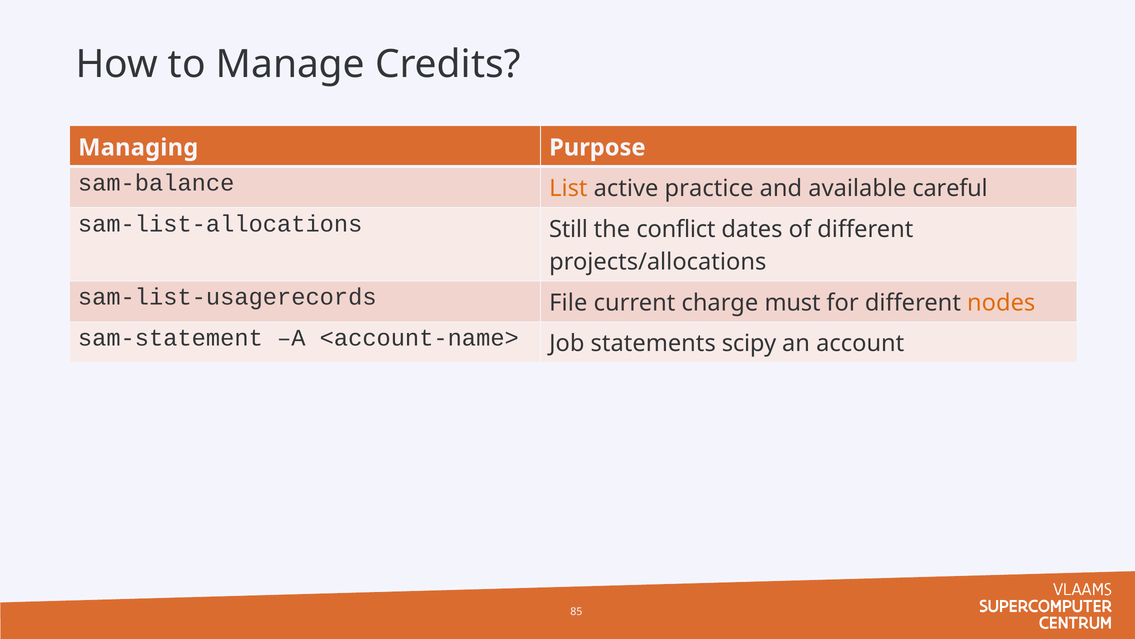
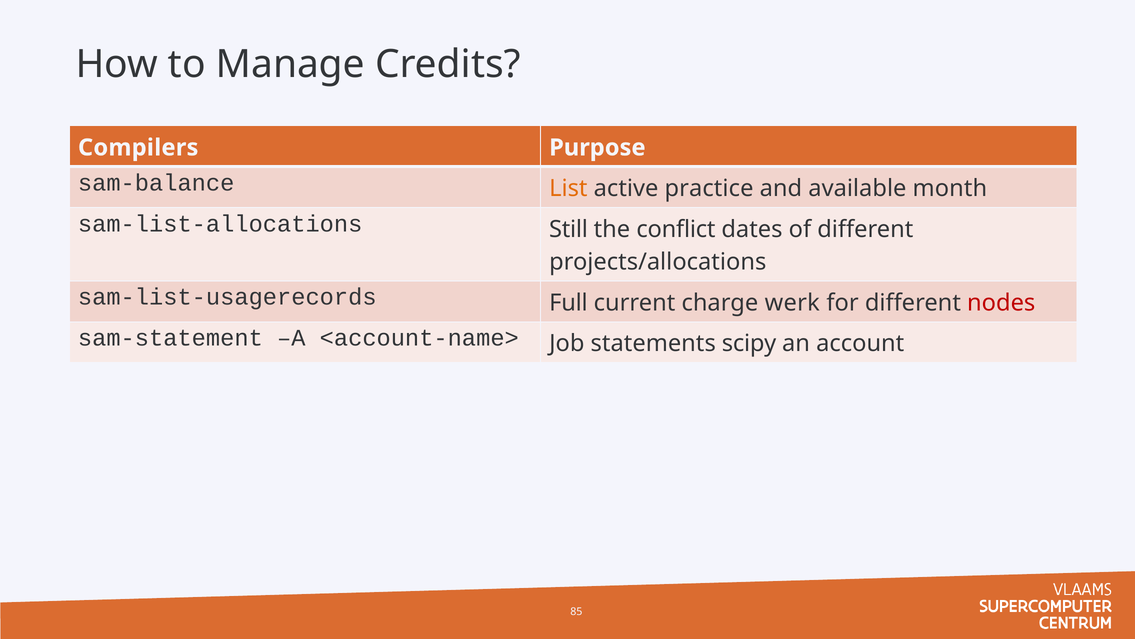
Managing: Managing -> Compilers (138, 147)
careful: careful -> month (950, 188)
File: File -> Full (568, 302)
must: must -> werk (792, 302)
nodes colour: orange -> red (1001, 302)
